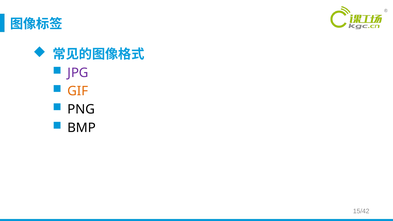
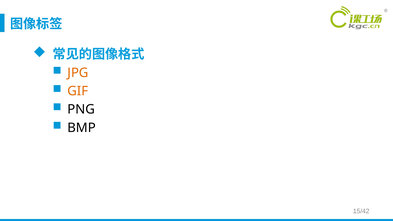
JPG colour: purple -> orange (78, 73)
